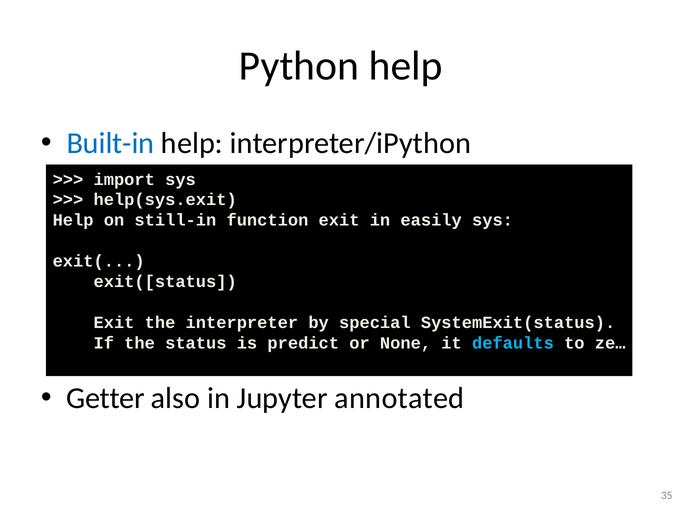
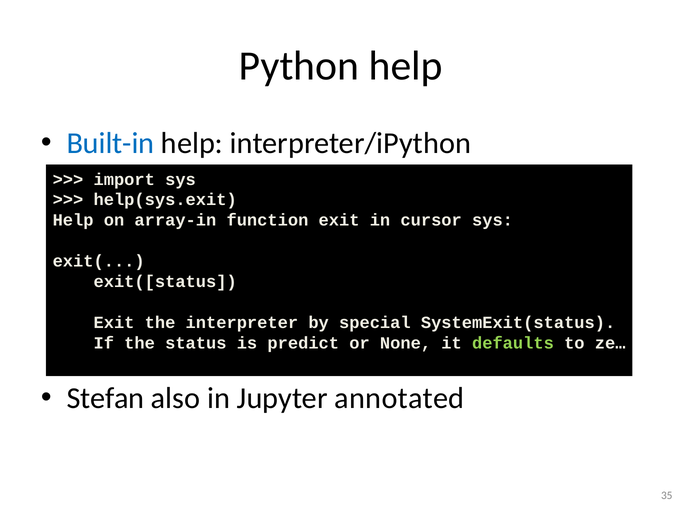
still-in: still-in -> array-in (175, 220)
easily: easily -> cursor (431, 220)
defaults colour: light blue -> light green (513, 343)
Getter: Getter -> Stefan (105, 398)
